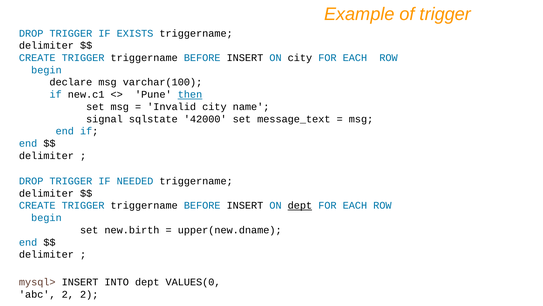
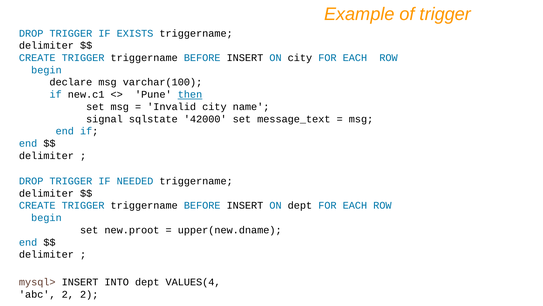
dept underline: present -> none (300, 205)
new.birth: new.birth -> new.proot (132, 230)
VALUES(0: VALUES(0 -> VALUES(4 (193, 282)
